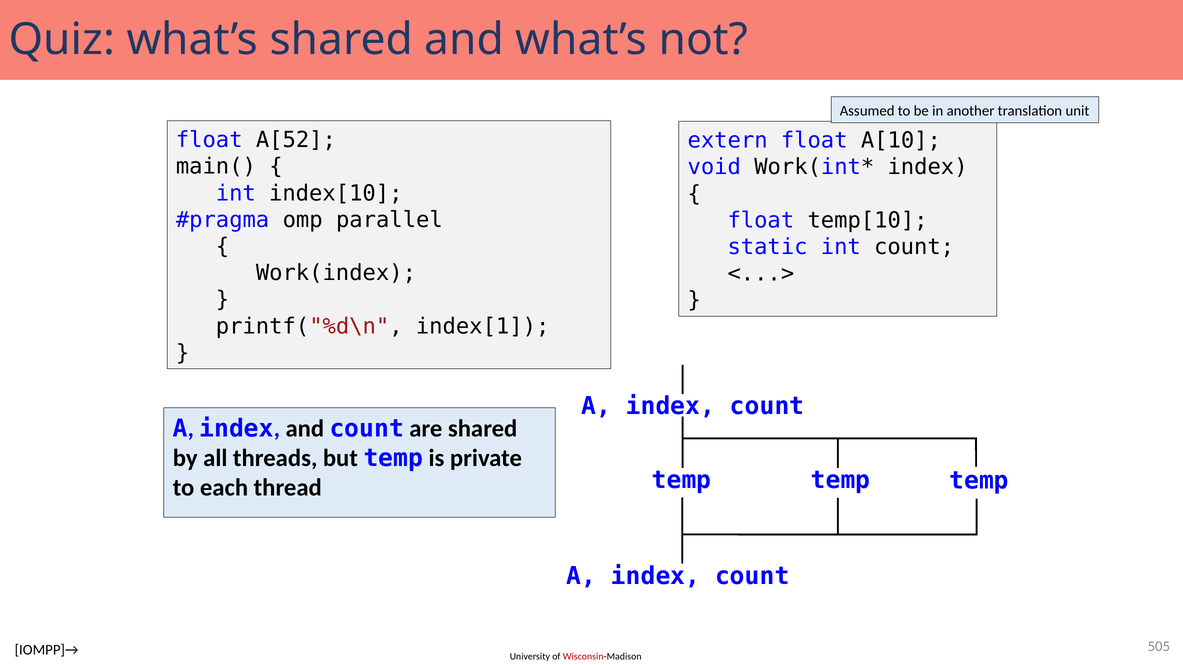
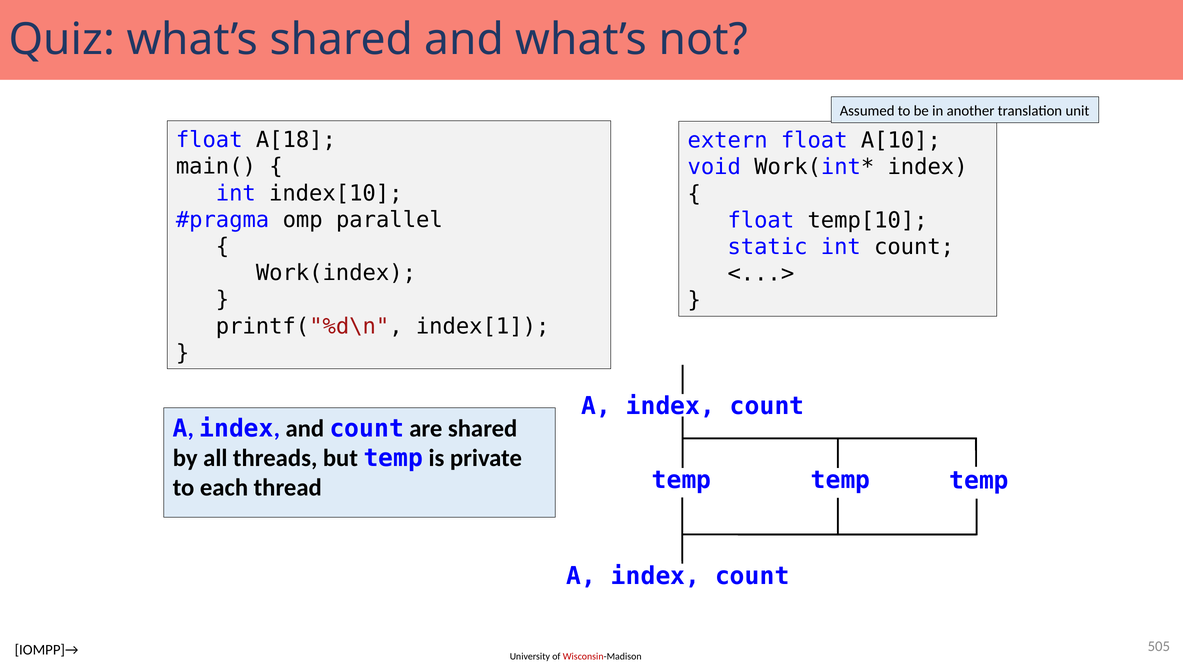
A[52: A[52 -> A[18 (296, 140)
